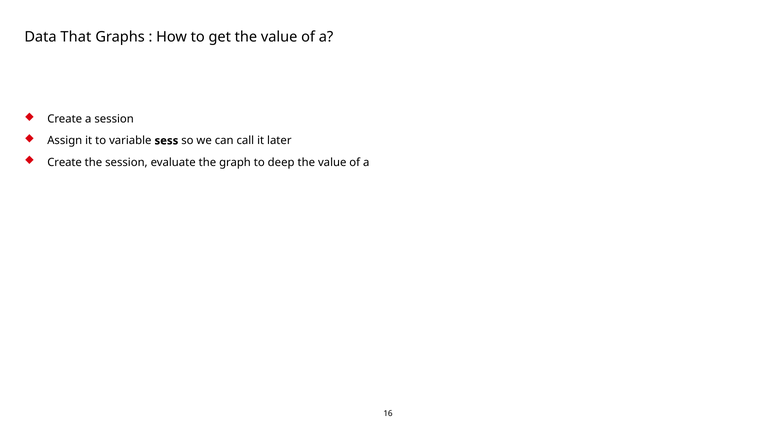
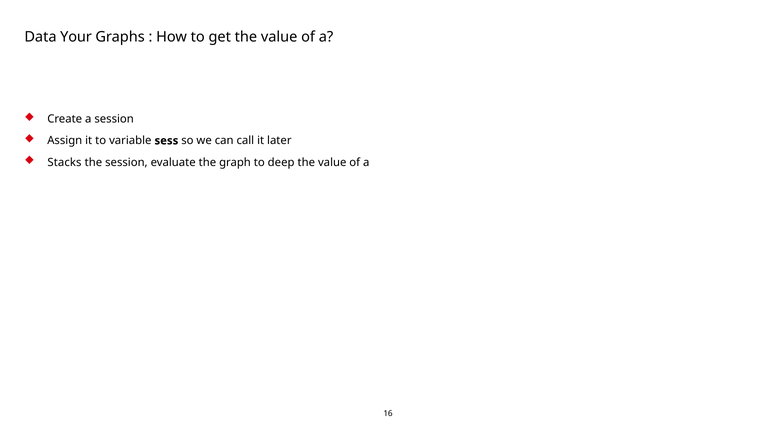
That: That -> Your (76, 37)
Create: Create -> Stacks (64, 162)
